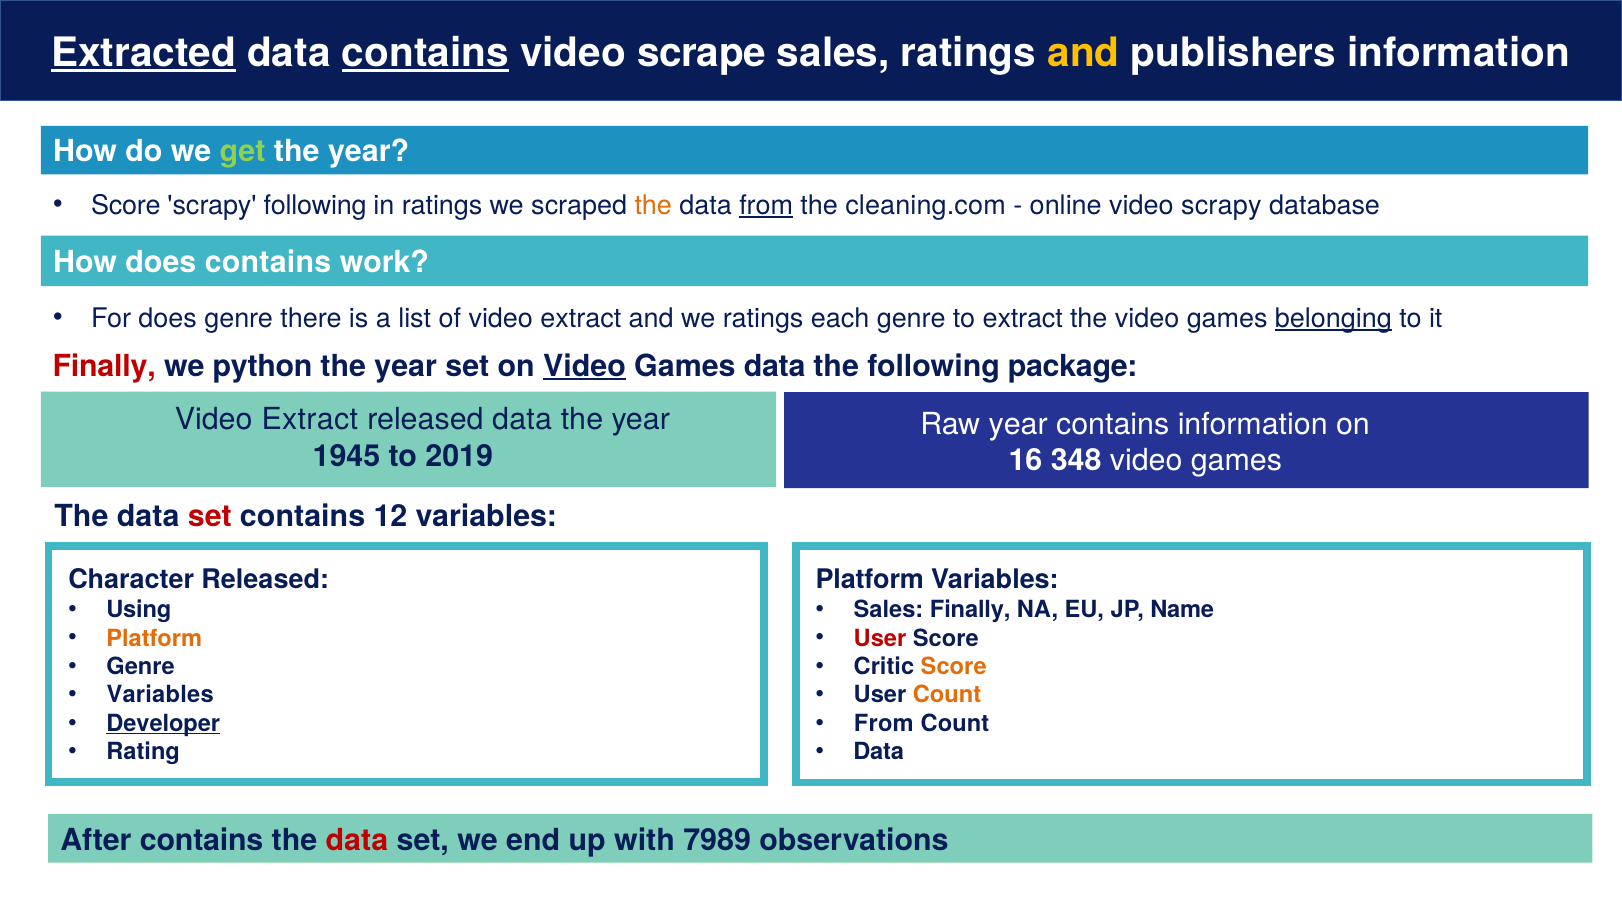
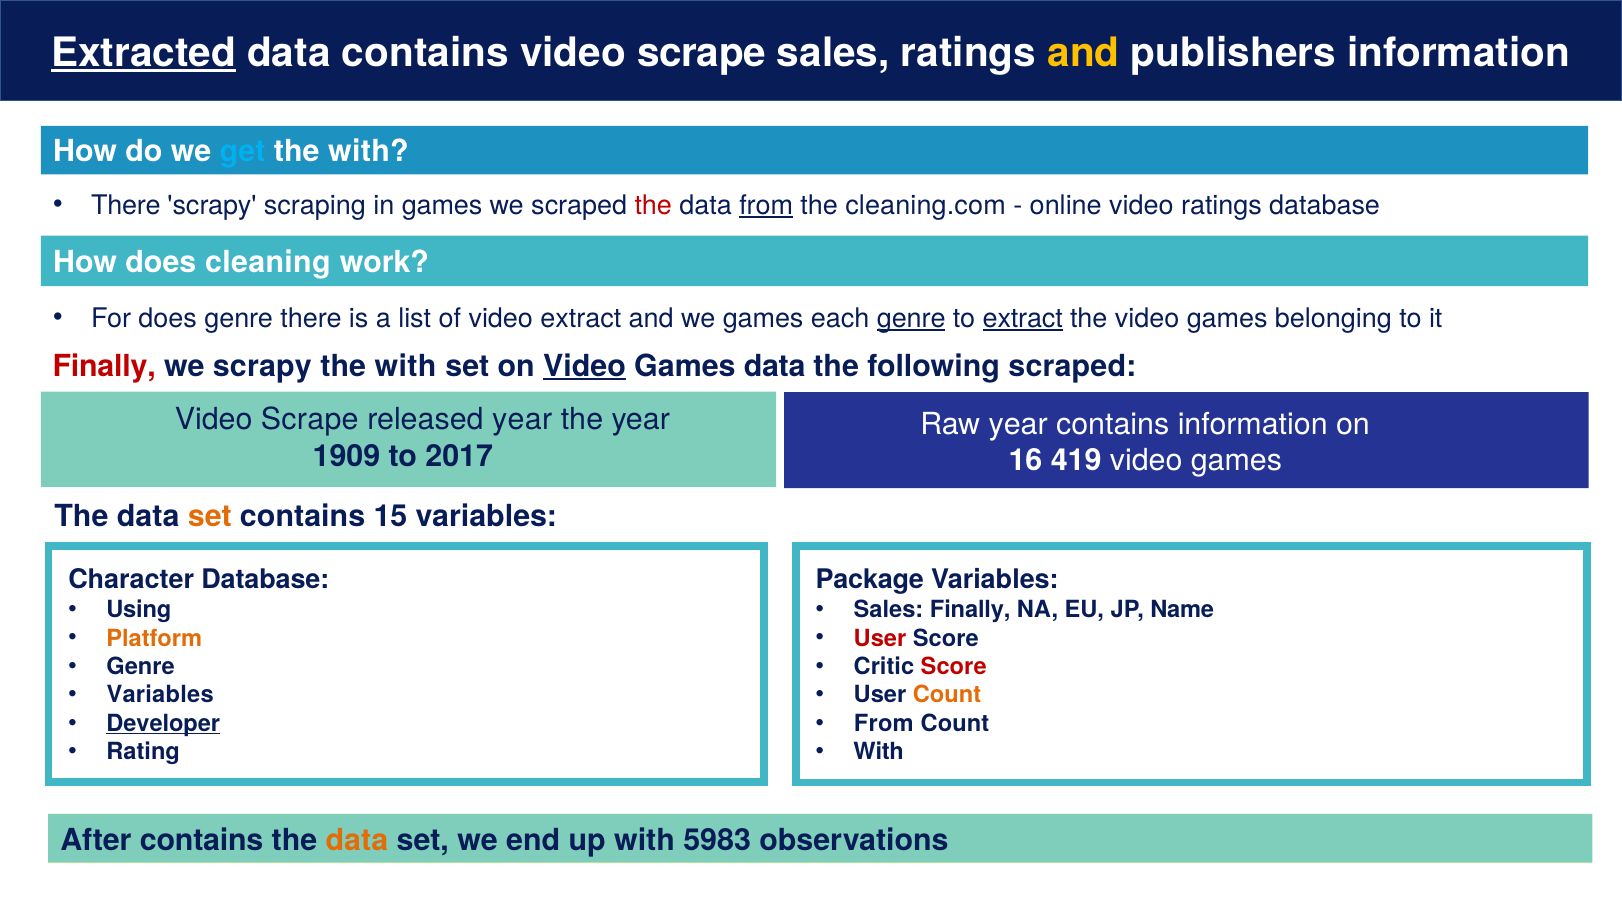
contains underline: present -> none (425, 53)
get colour: light green -> light blue (243, 151)
year: year -> with (368, 151)
Score: Score -> There (126, 206)
scrapy following: following -> scraping (315, 206)
in ratings: ratings -> games (442, 206)
the colour: orange -> red (653, 206)
video scrapy: scrapy -> ratings (1221, 206)
does contains: contains -> cleaning (268, 262)
we ratings: ratings -> games (763, 319)
genre underline: none -> present (911, 319)
extract underline: none -> present (1023, 319)
belonging underline: present -> none (1333, 319)
we python: python -> scrapy (262, 366)
year: year -> with (406, 366)
following package: package -> scraped (1072, 366)
Extract: Extract -> Scrape (310, 420)
released data: data -> year (522, 420)
1945: 1945 -> 1909 (346, 456)
2019: 2019 -> 2017 (459, 456)
348: 348 -> 419 (1076, 461)
set colour: red -> orange (210, 517)
12: 12 -> 15 (390, 517)
Character Released: Released -> Database (265, 580)
Platform: Platform -> Package (870, 580)
Score colour: orange -> red (954, 667)
Data: Data -> With (879, 752)
data colour: red -> orange (357, 841)
7989: 7989 -> 5983 (717, 841)
